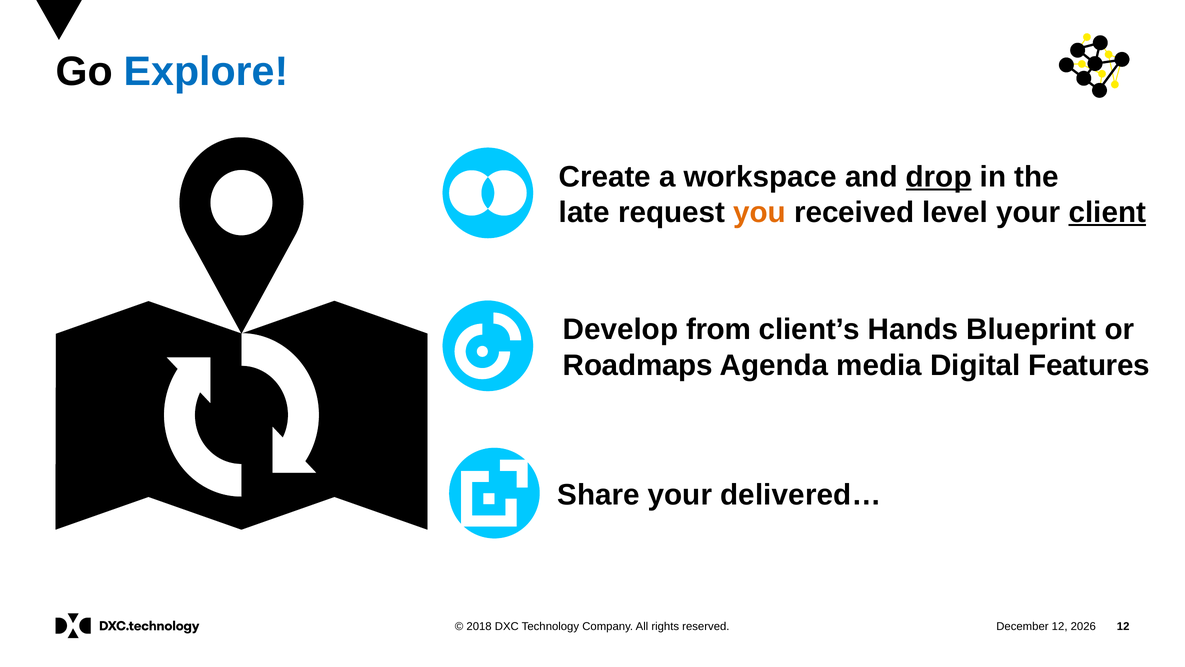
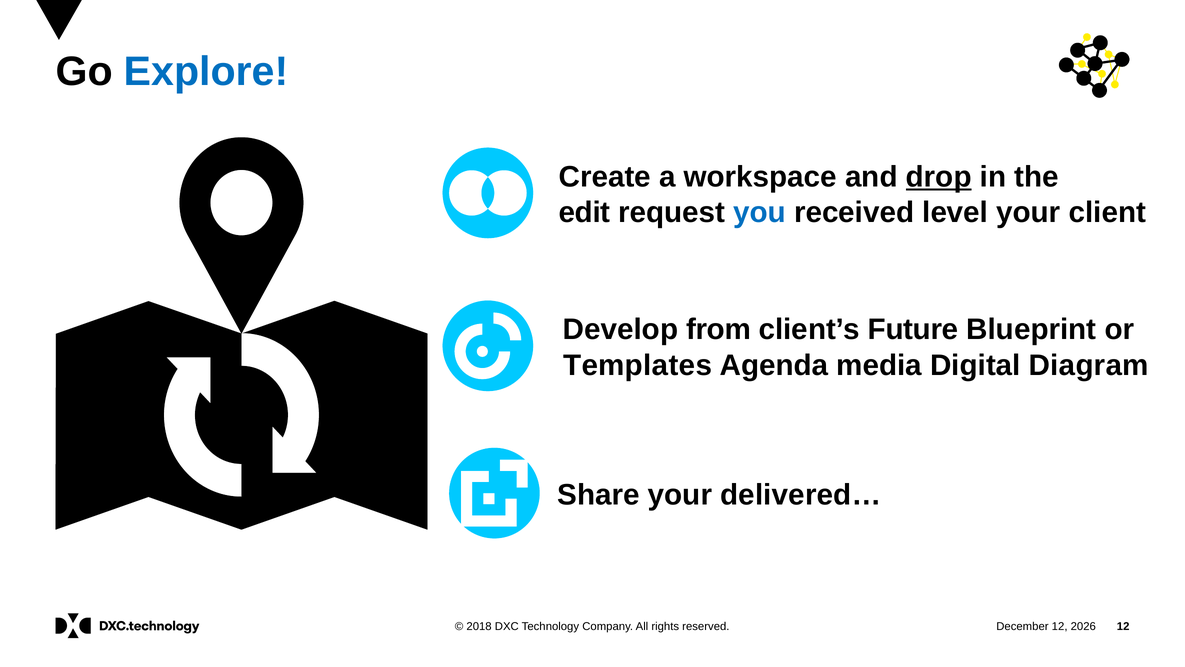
late: late -> edit (584, 212)
you colour: orange -> blue (759, 212)
client underline: present -> none (1107, 212)
Hands: Hands -> Future (913, 329)
Roadmaps: Roadmaps -> Templates (638, 365)
Features: Features -> Diagram (1089, 365)
